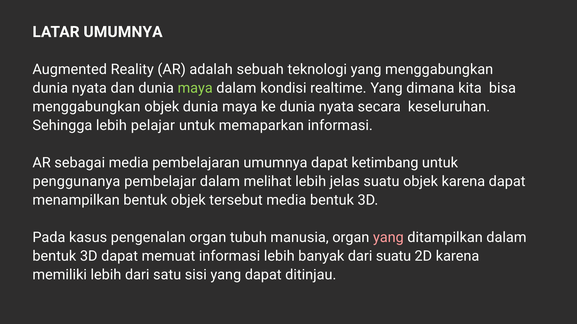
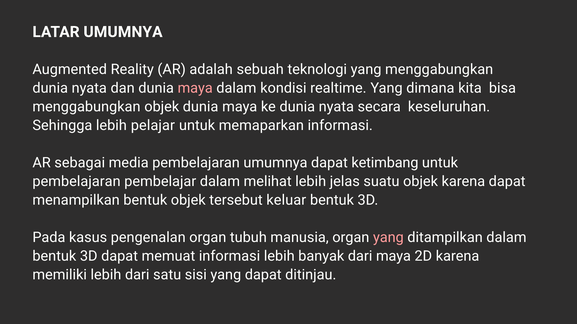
maya colour: light green -> pink (195, 88)
penggunanya: penggunanya -> pembelajaran (77, 182)
tersebut media: media -> keluar (286, 200)
dari suatu: suatu -> maya (393, 256)
